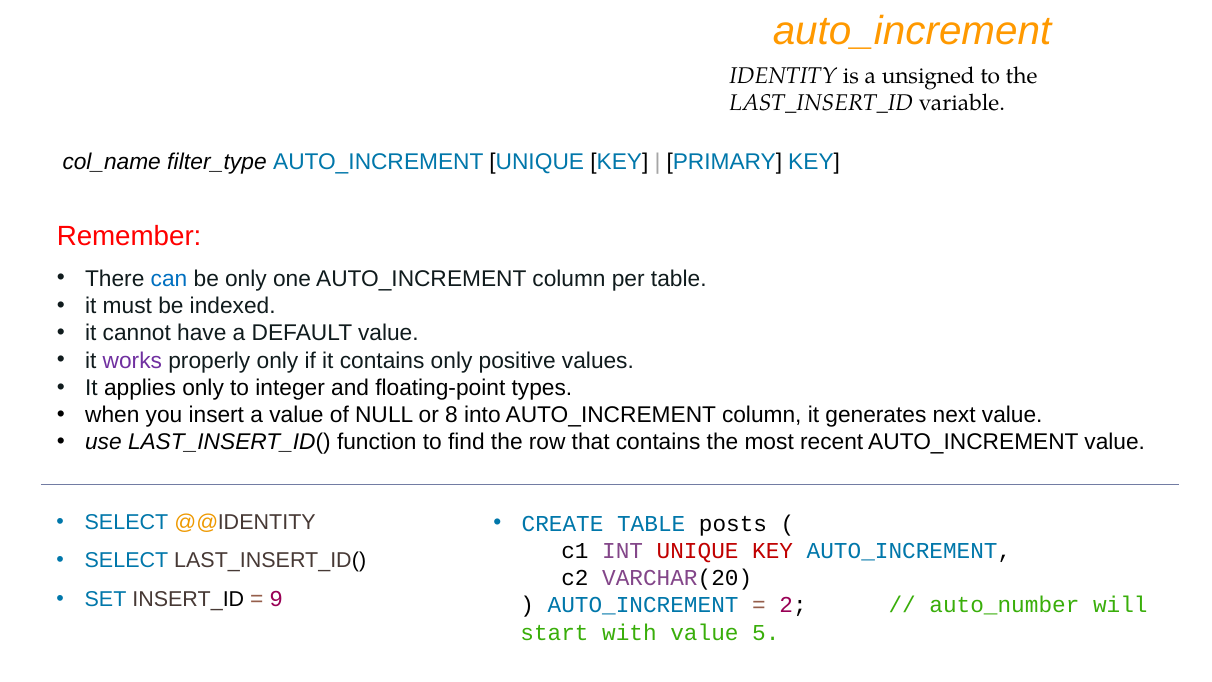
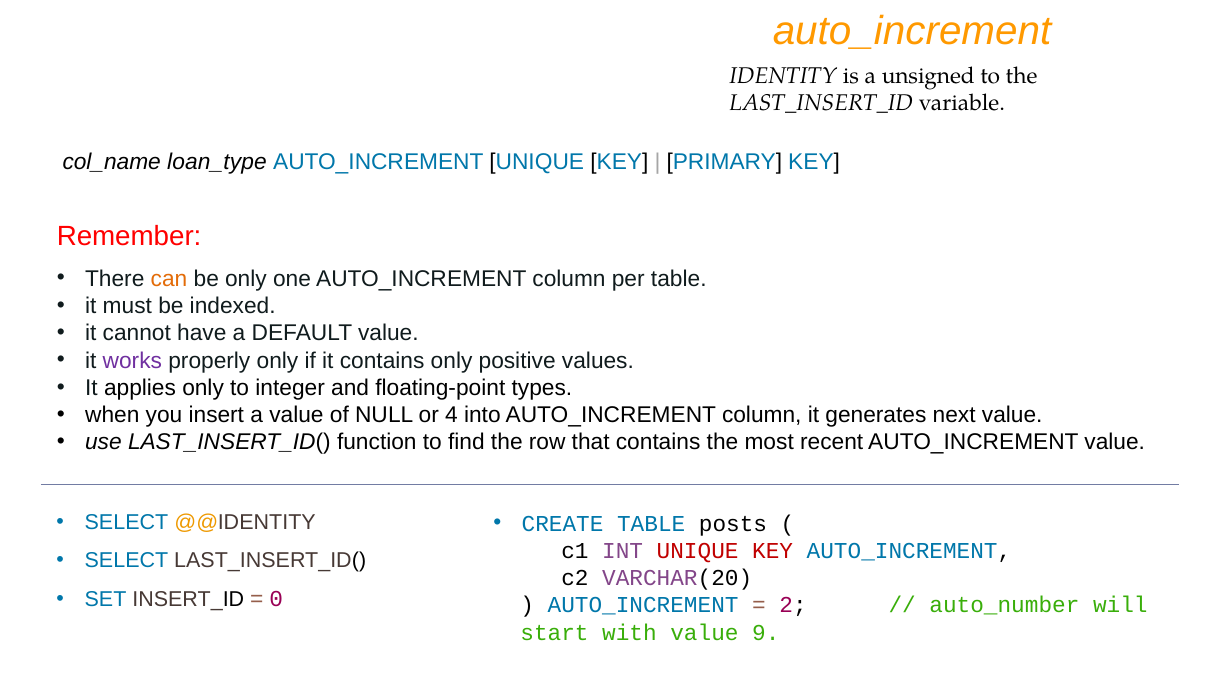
filter_type: filter_type -> loan_type (217, 161)
can colour: blue -> orange (169, 279)
8: 8 -> 4 (452, 415)
9: 9 -> 0 (276, 599)
5: 5 -> 9 (766, 632)
